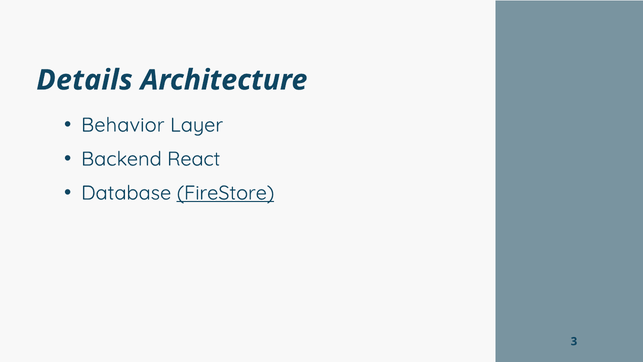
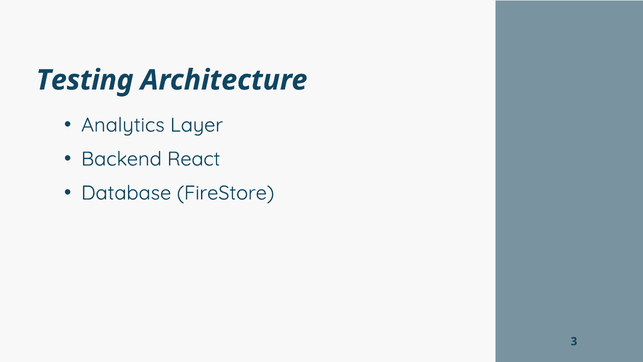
Details: Details -> Testing (85, 80)
Behavior: Behavior -> Analytics (123, 125)
FireStore underline: present -> none (226, 193)
